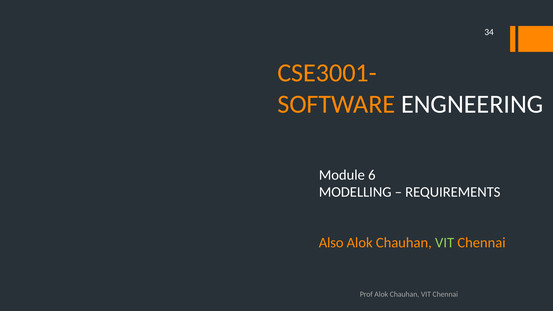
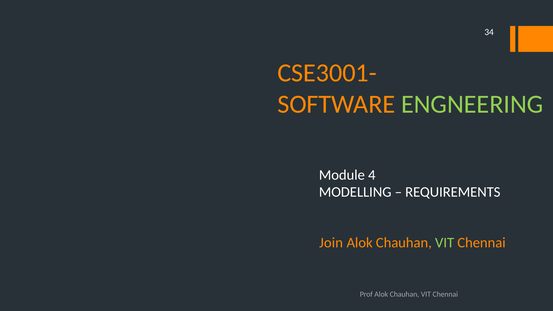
ENGNEERING colour: white -> light green (472, 104)
6: 6 -> 4 (372, 175)
Also: Also -> Join (331, 243)
